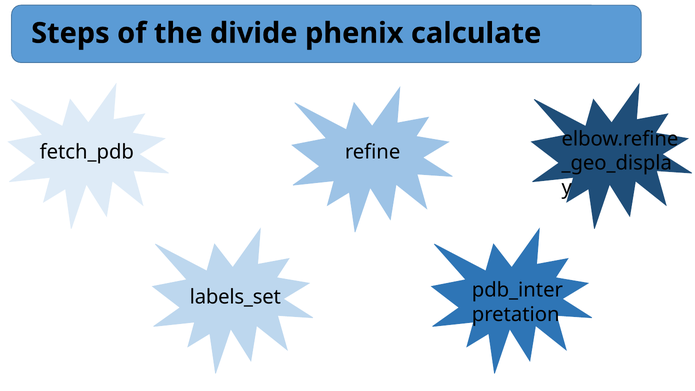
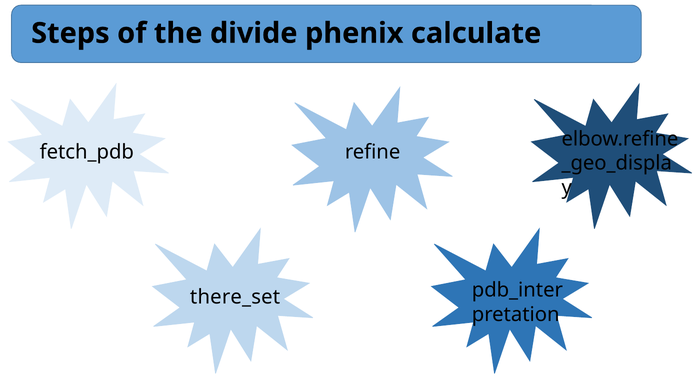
labels_set: labels_set -> there_set (235, 297)
